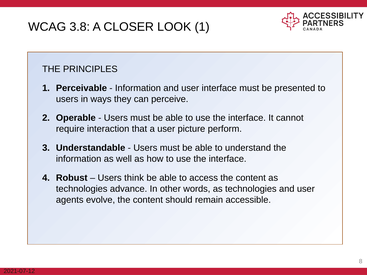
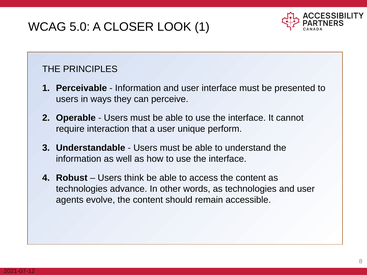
3.8: 3.8 -> 5.0 (80, 27)
picture: picture -> unique (191, 129)
